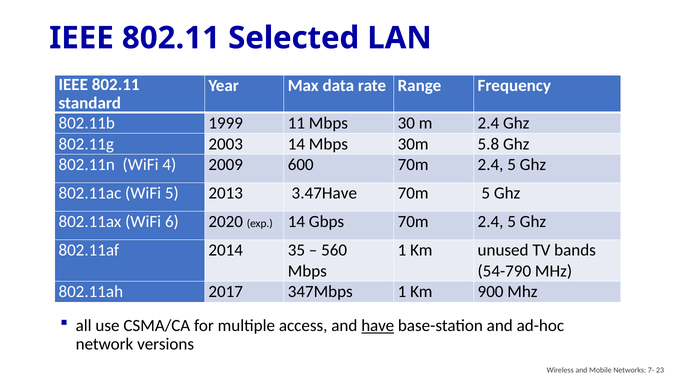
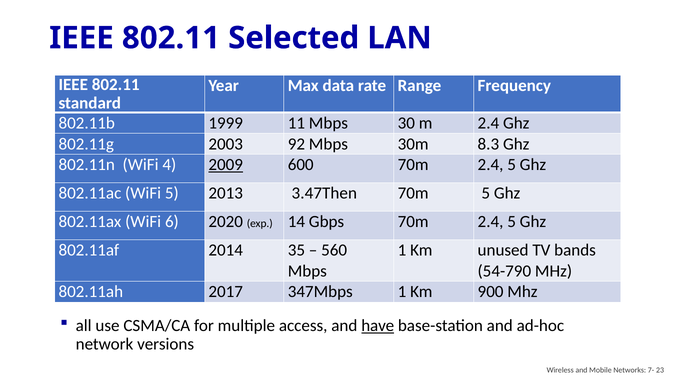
2003 14: 14 -> 92 (296, 144)
5.8: 5.8 -> 8.3 (488, 144)
2009 underline: none -> present (226, 165)
3.47Have: 3.47Have -> 3.47Then (324, 194)
